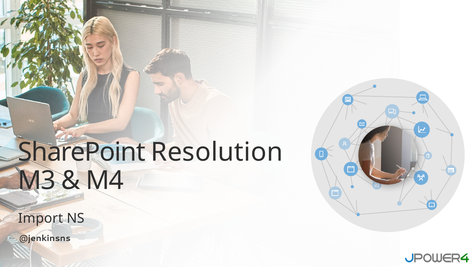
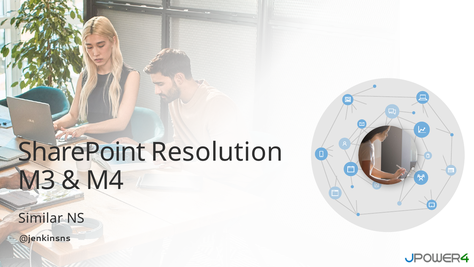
Import: Import -> Similar (41, 218)
